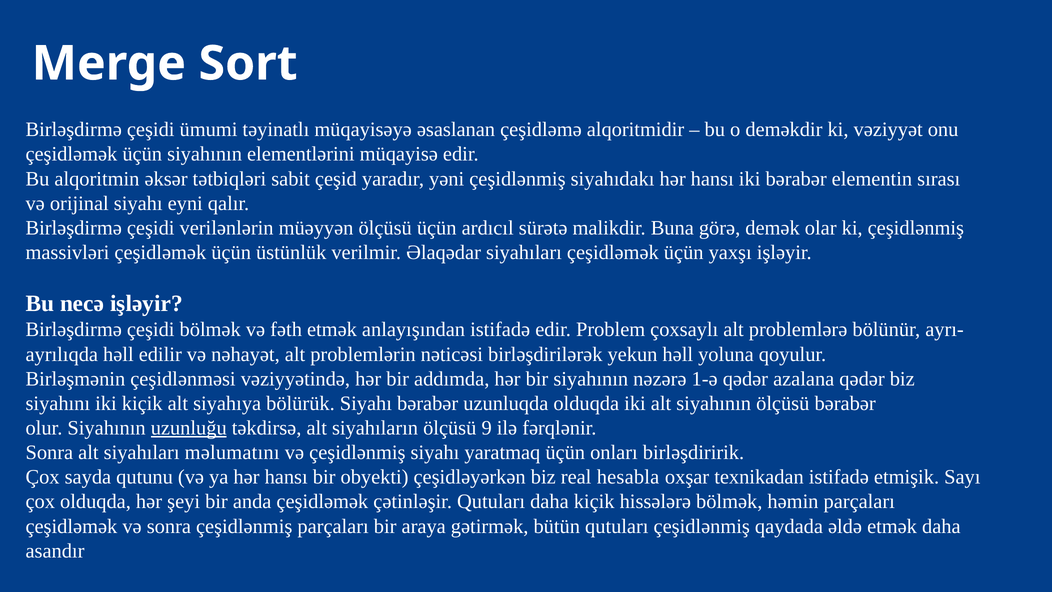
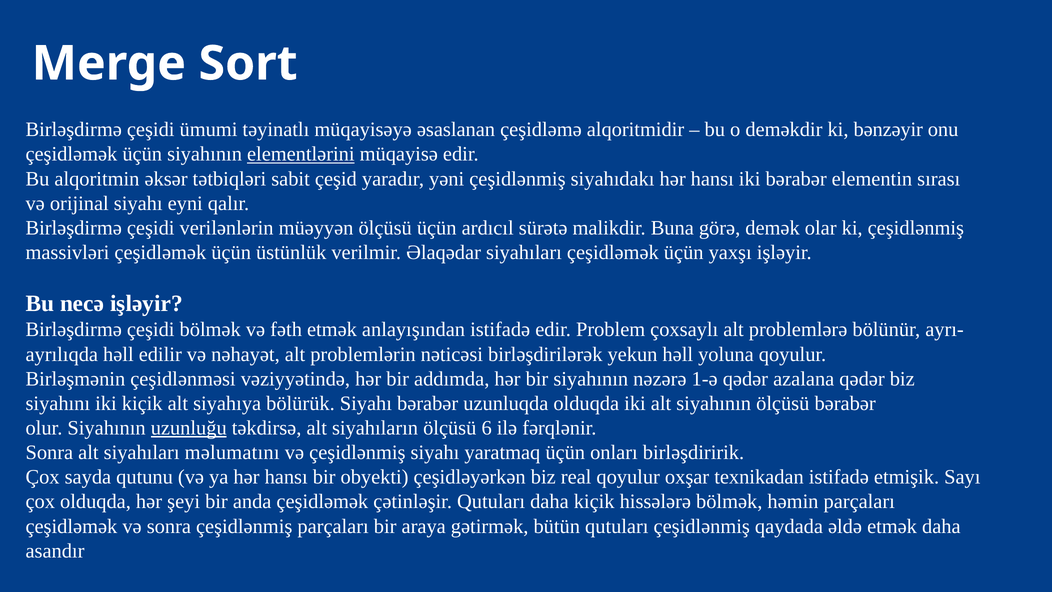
vəziyyət: vəziyyət -> bənzəyir (888, 130)
elementlərini underline: none -> present (301, 154)
9: 9 -> 6 (487, 428)
real hesabla: hesabla -> qoyulur (628, 477)
